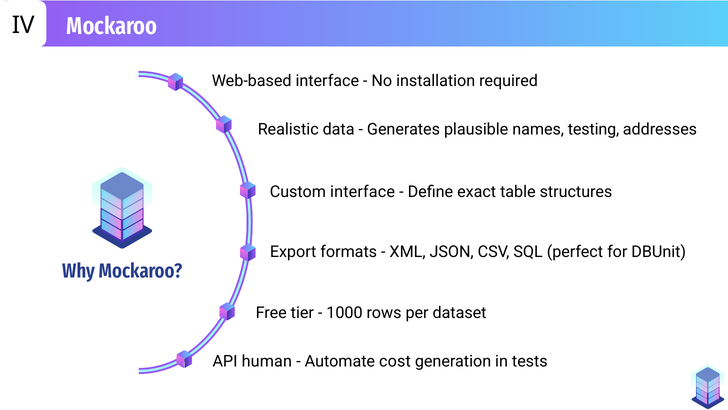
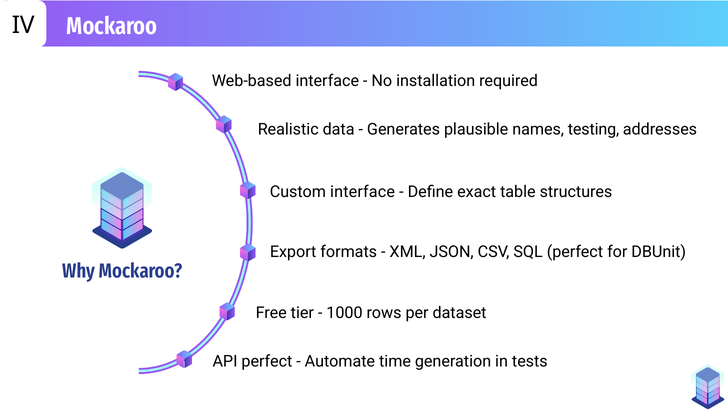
API human: human -> perfect (267, 361)
cost: cost -> time (395, 361)
